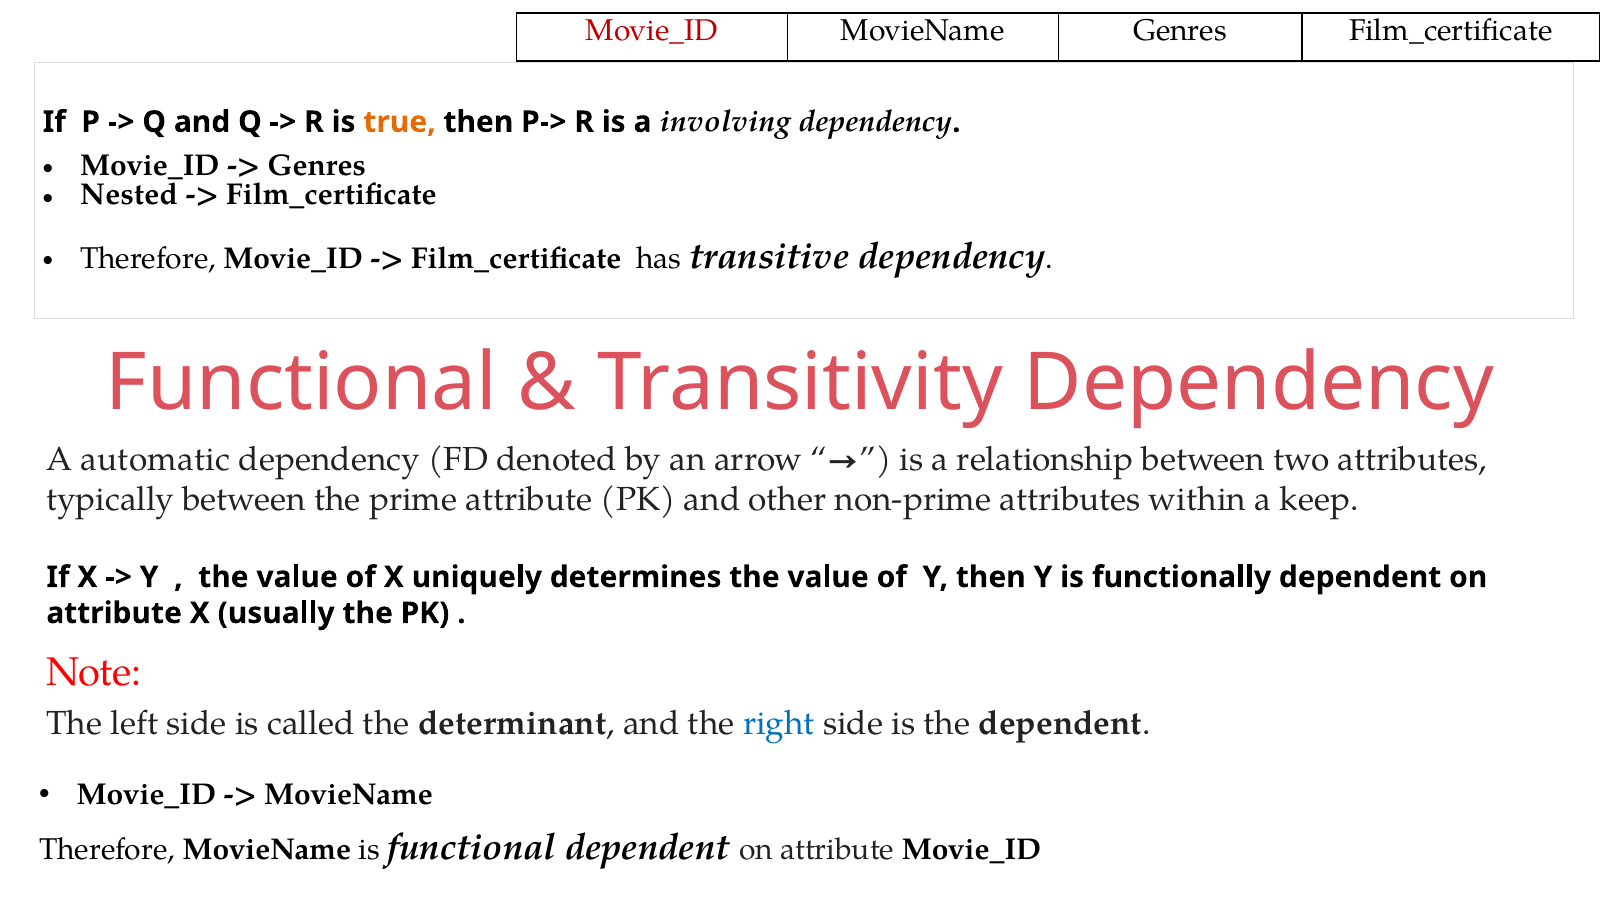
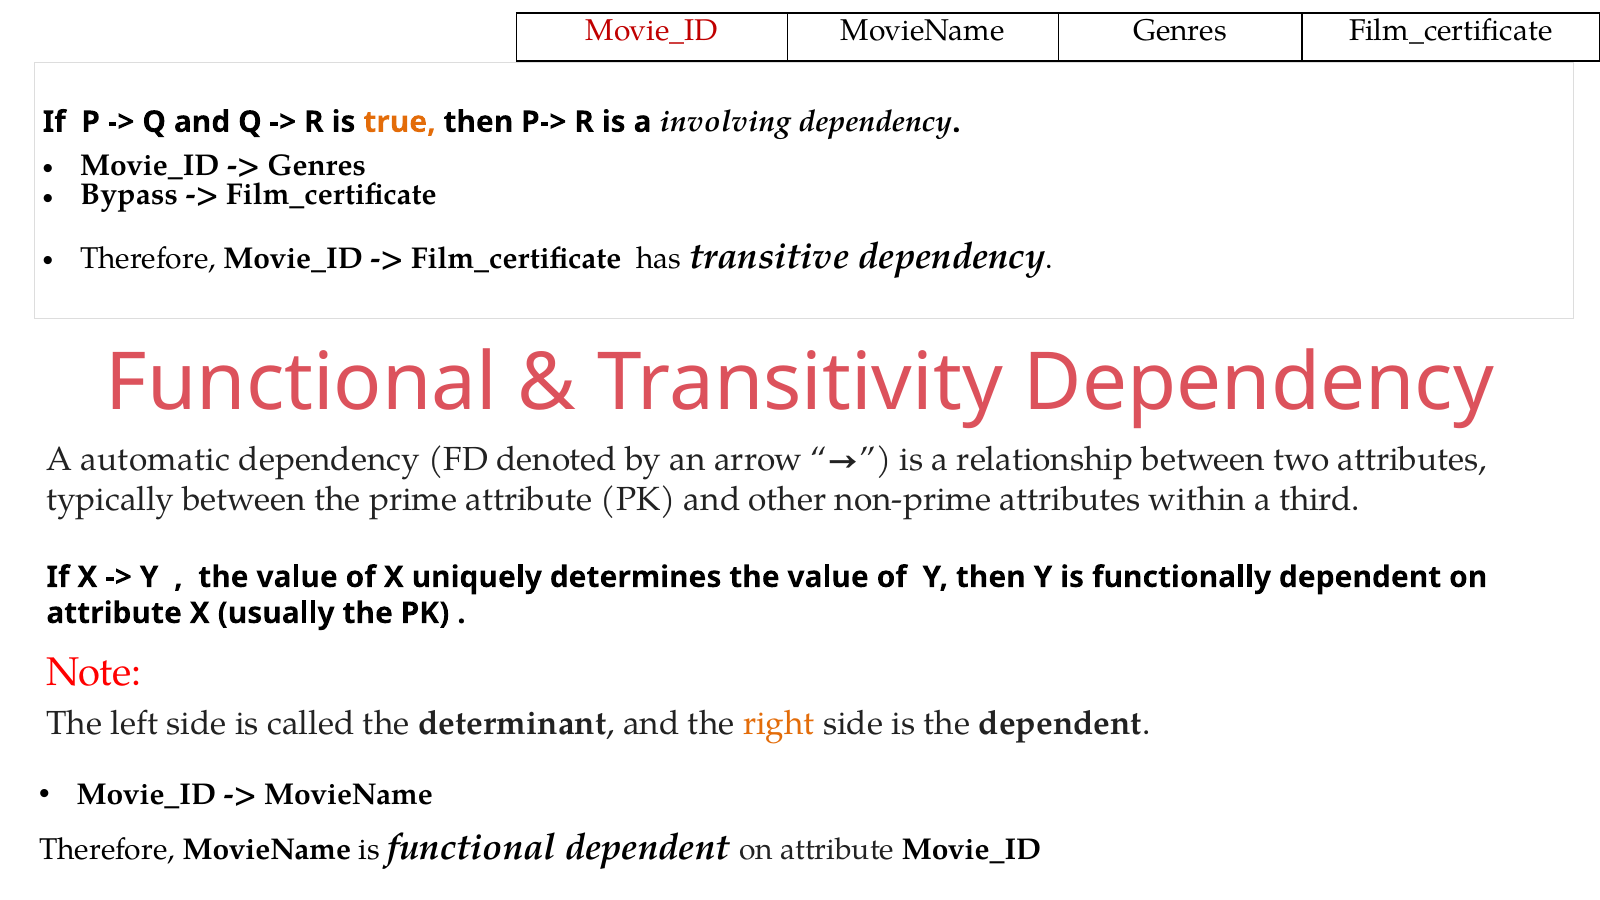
Nested: Nested -> Bypass (129, 195)
keep: keep -> third (1320, 499)
right colour: blue -> orange (779, 723)
